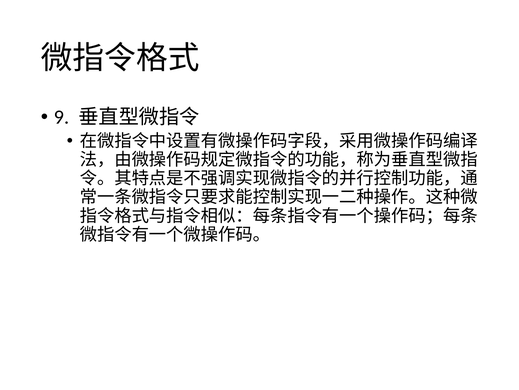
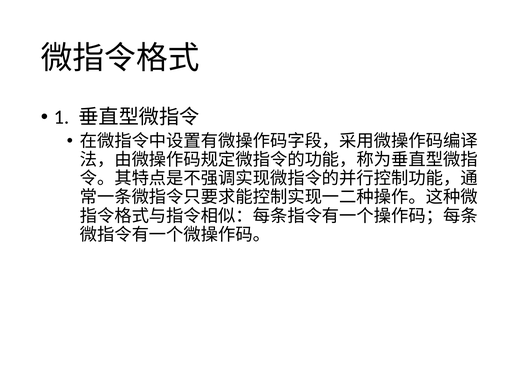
9: 9 -> 1 (61, 117)
